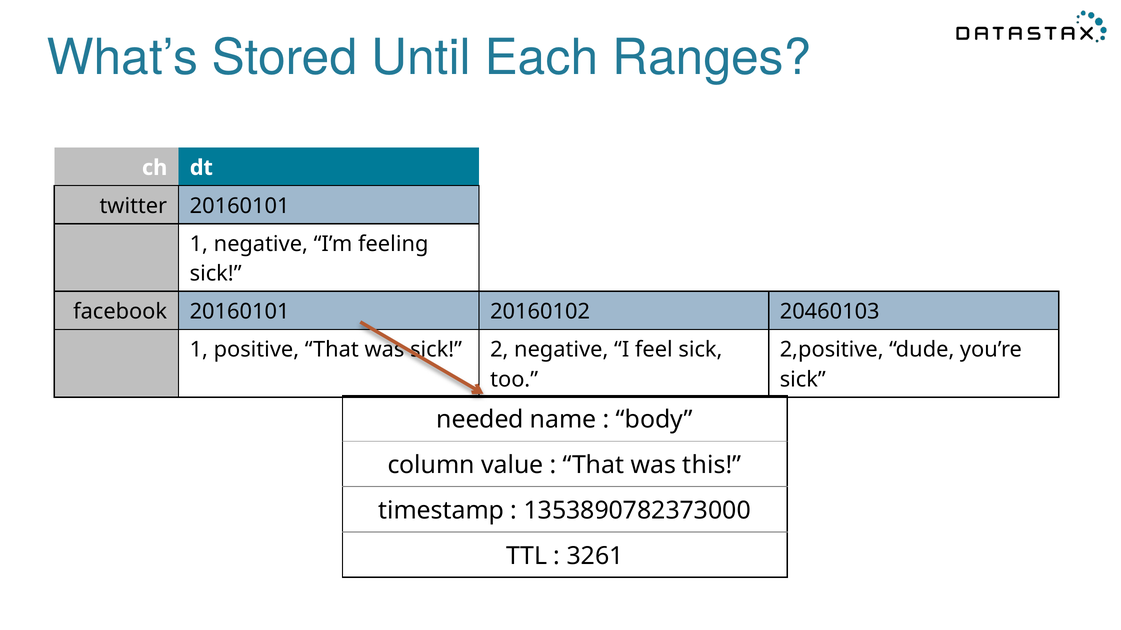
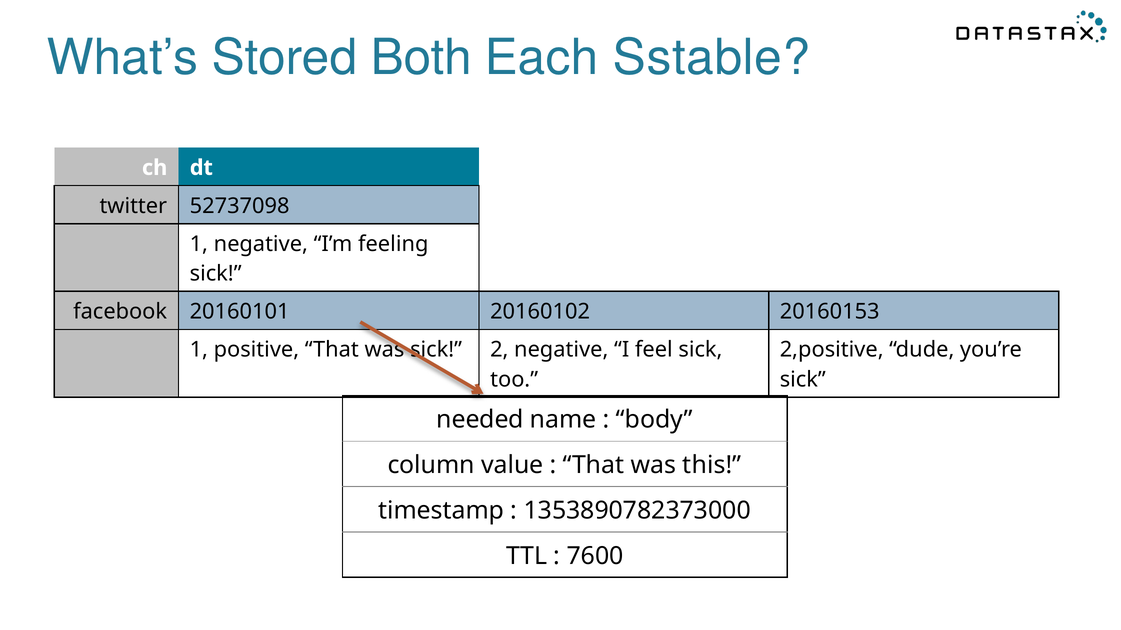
Until: Until -> Both (421, 58)
Ranges: Ranges -> Sstable (712, 58)
twitter 20160101: 20160101 -> 52737098 (240, 206)
20460103: 20460103 -> 20160153 (830, 312)
3261: 3261 -> 7600 (595, 556)
